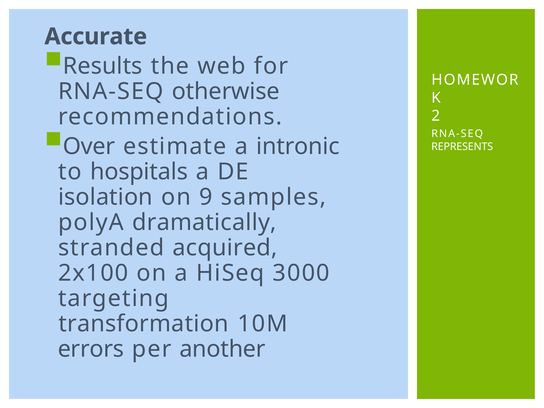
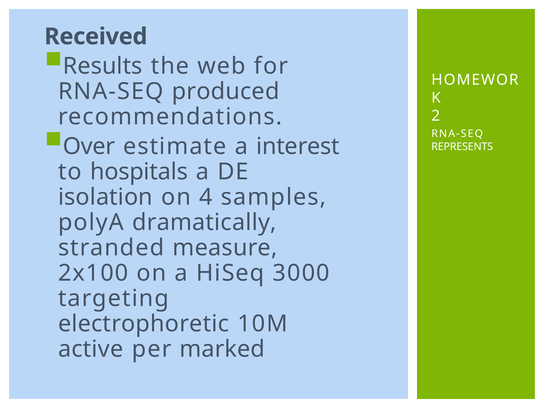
Accurate: Accurate -> Received (96, 37)
otherwise: otherwise -> produced (226, 92)
intronic: intronic -> interest (298, 147)
9: 9 -> 4 (206, 197)
acquired: acquired -> measure (225, 248)
transformation: transformation -> electrophoretic (143, 324)
errors: errors -> active (91, 349)
another: another -> marked (222, 349)
